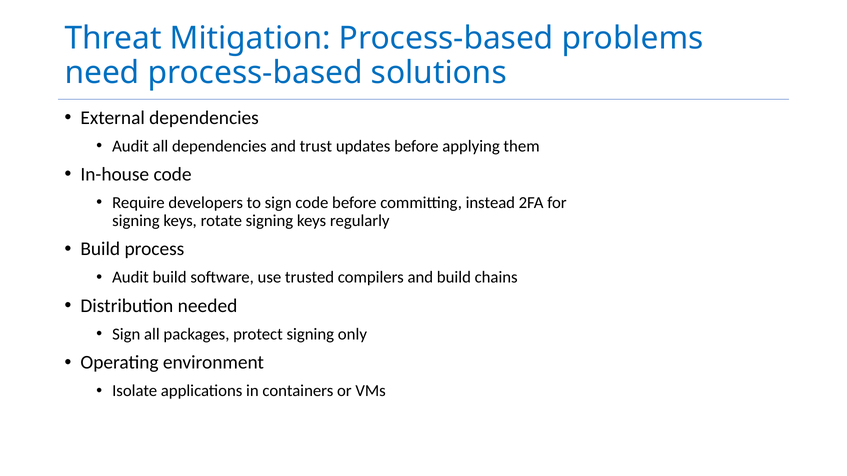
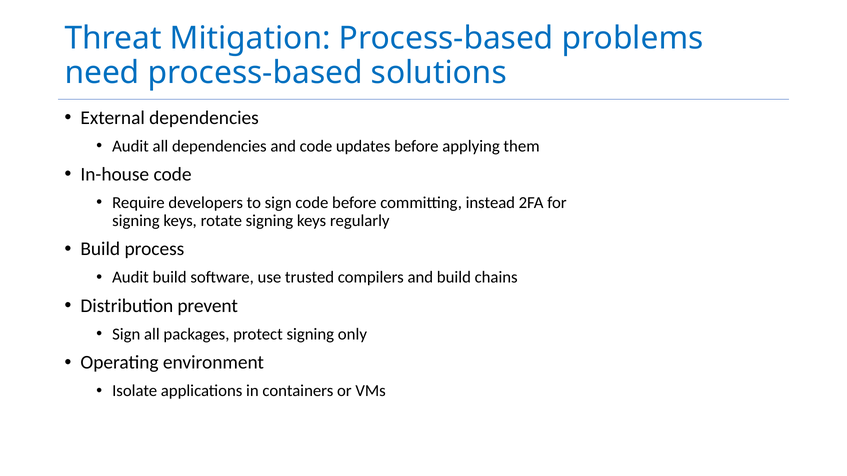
and trust: trust -> code (316, 146)
needed: needed -> prevent (208, 306)
